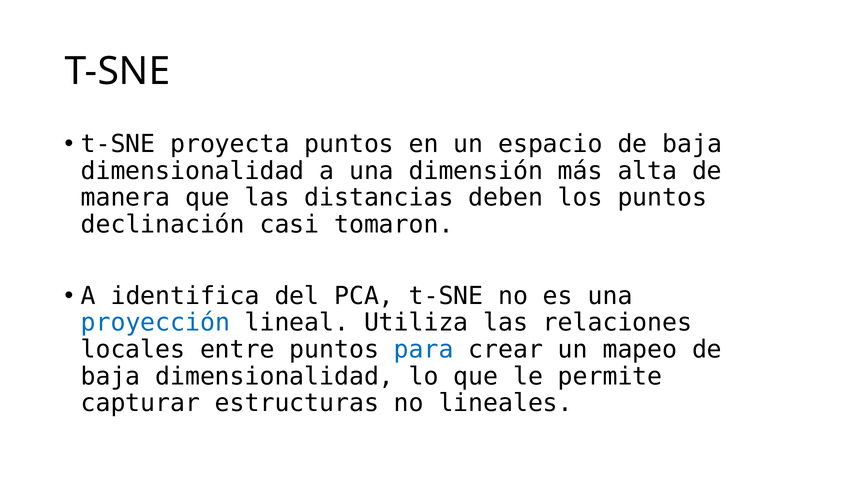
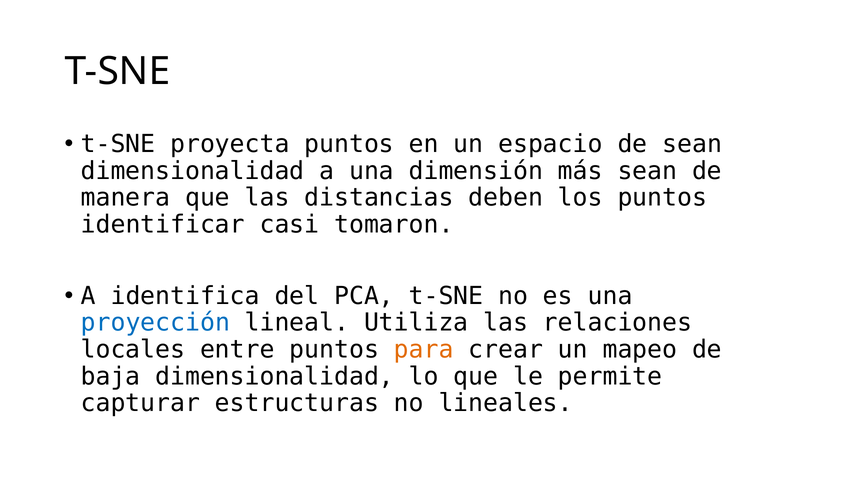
espacio de baja: baja -> sean (692, 144)
más alta: alta -> sean (647, 171)
declinación: declinación -> identificar (163, 224)
para colour: blue -> orange (424, 349)
